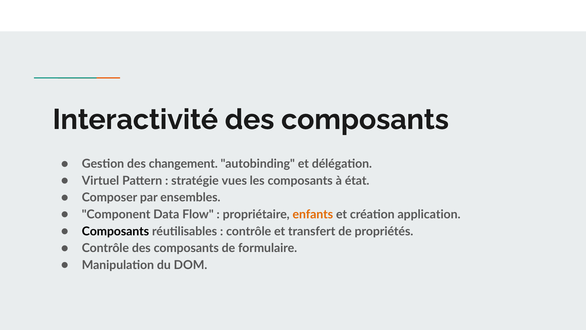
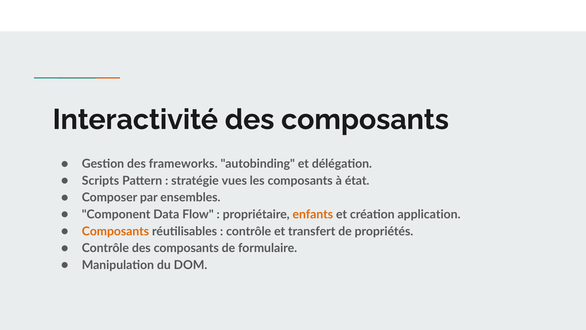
changement: changement -> frameworks (183, 164)
Virtuel: Virtuel -> Scripts (100, 181)
Composants colour: black -> orange (115, 231)
